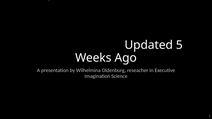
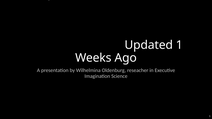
Updated 5: 5 -> 1 (179, 45)
